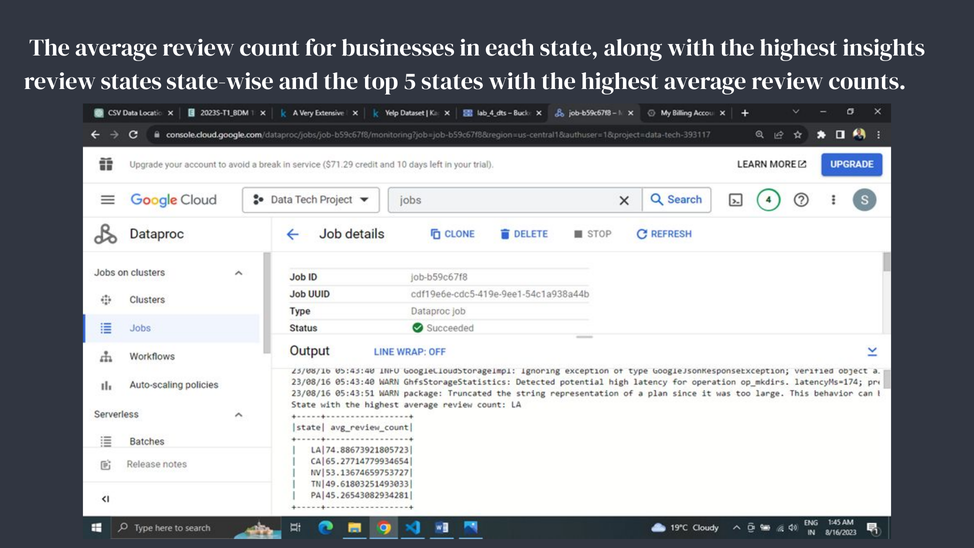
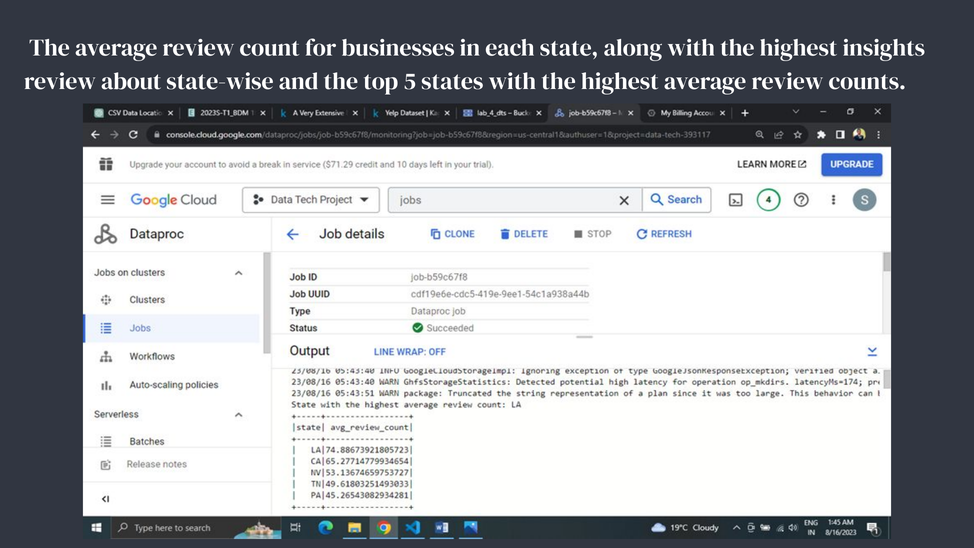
review states: states -> about (131, 81)
